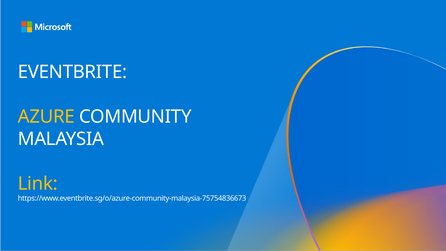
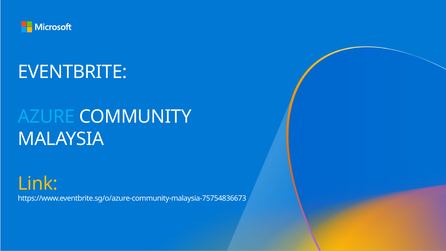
AZURE colour: yellow -> light blue (46, 117)
